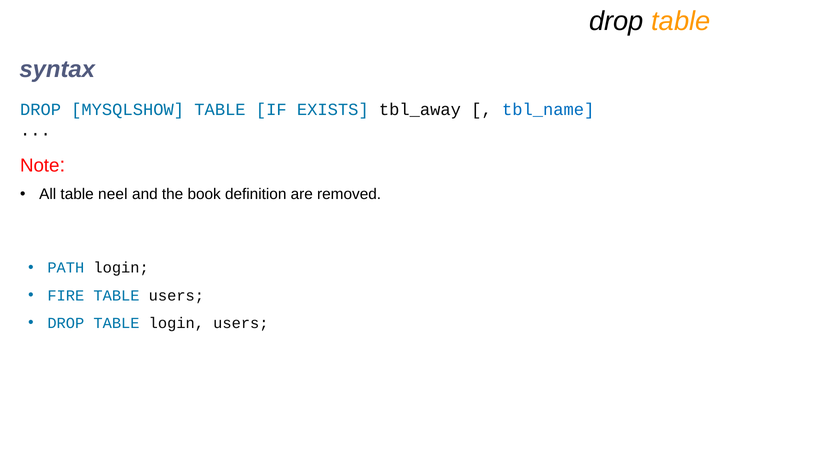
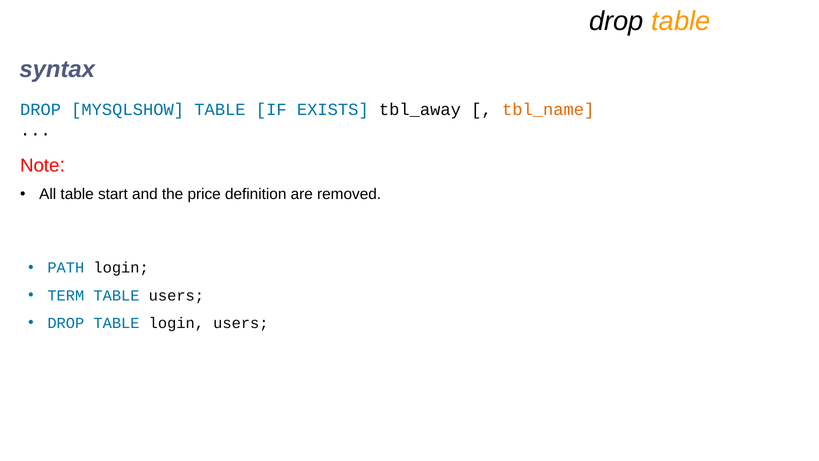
tbl_name colour: blue -> orange (548, 110)
neel: neel -> start (113, 194)
book: book -> price (204, 194)
FIRE: FIRE -> TERM (66, 295)
